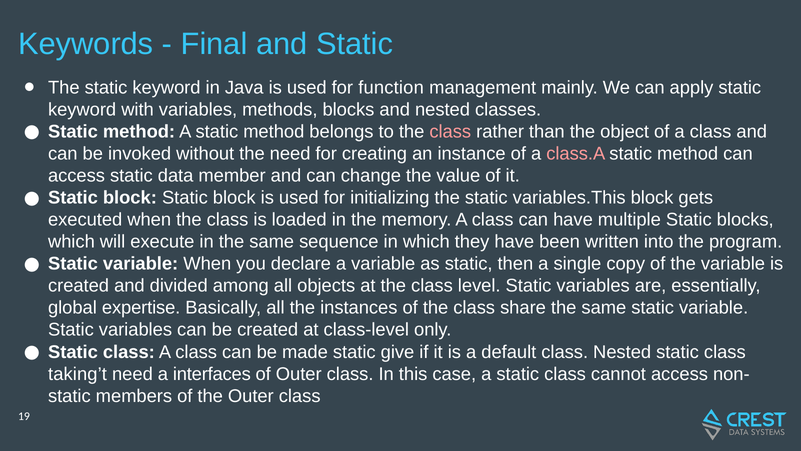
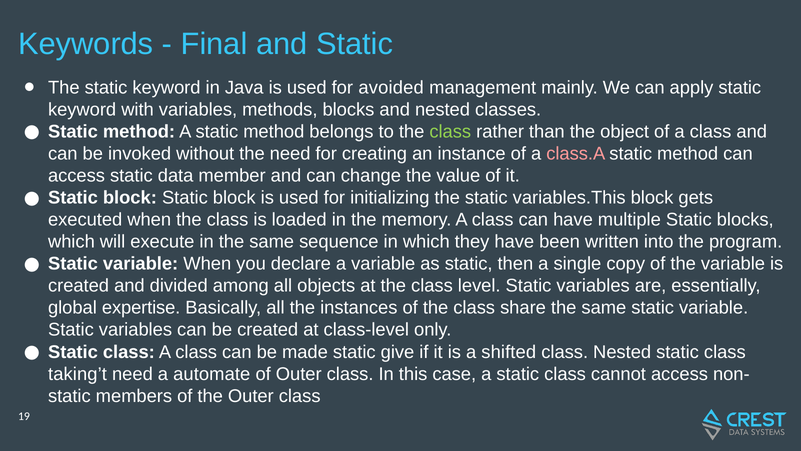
function: function -> avoided (391, 87)
class colour: pink -> light green (450, 131)
default: default -> shifted (509, 352)
interfaces: interfaces -> automate (212, 374)
